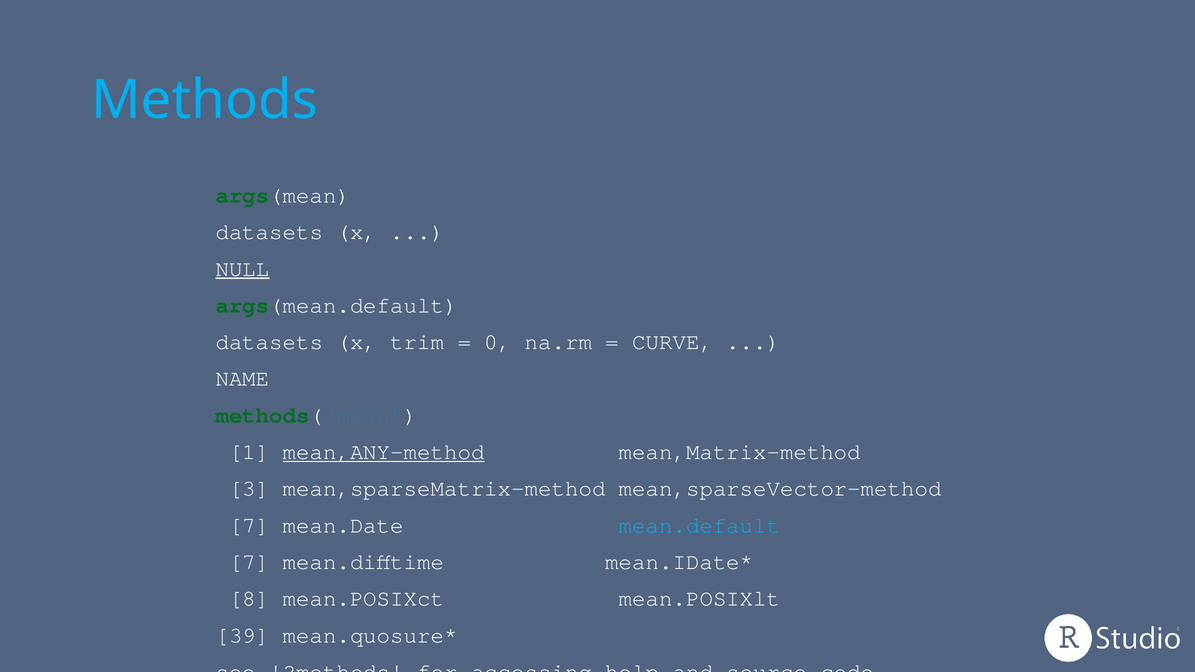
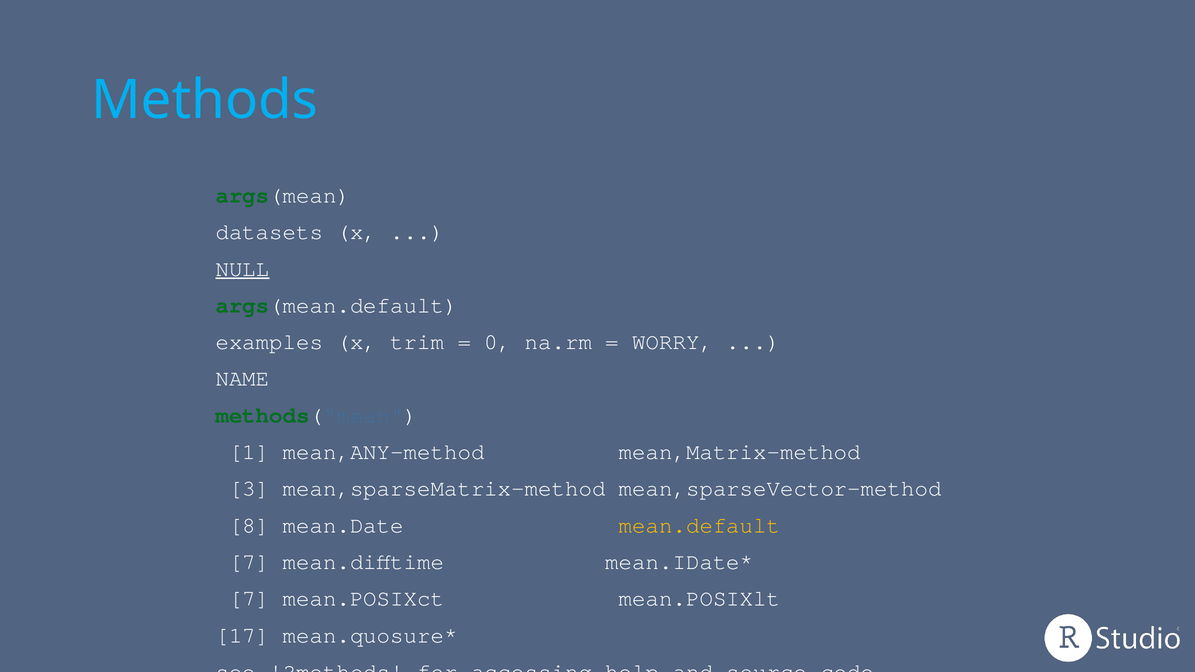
datasets: datasets -> examples (269, 342)
CURVE: CURVE -> WORRY (673, 342)
mean,ANY-method underline: present -> none (384, 452)
7: 7 -> 8 (249, 525)
mean.default colour: light blue -> yellow (700, 525)
8: 8 -> 7 (249, 599)
39: 39 -> 17 (242, 635)
